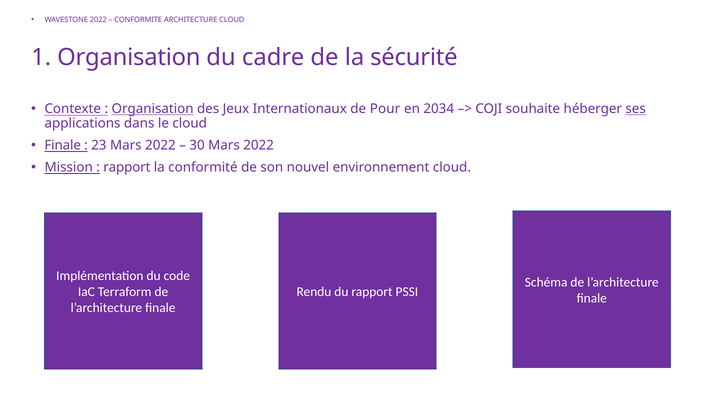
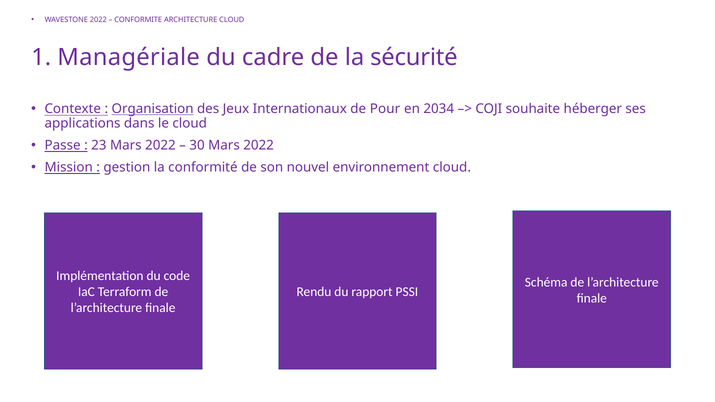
1 Organisation: Organisation -> Managériale (129, 57)
ses underline: present -> none (636, 109)
Finale: Finale -> Passe (63, 146)
rapport: rapport -> gestion (127, 167)
